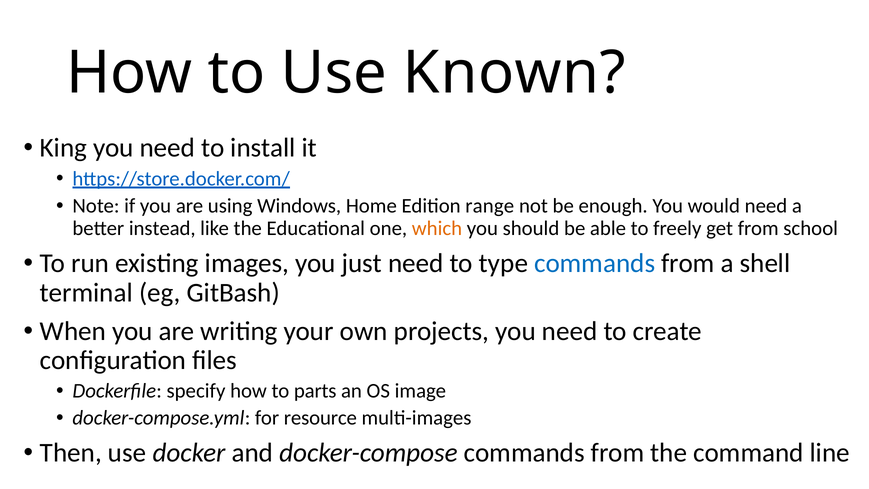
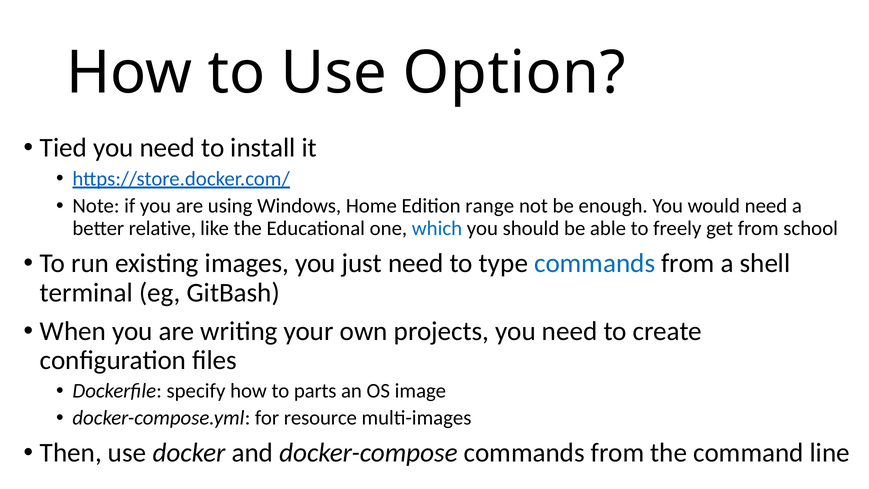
Known: Known -> Option (514, 73)
King: King -> Tied (63, 148)
instead: instead -> relative (162, 228)
which colour: orange -> blue (437, 228)
